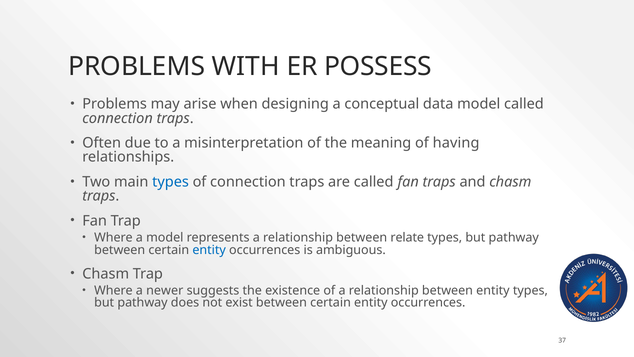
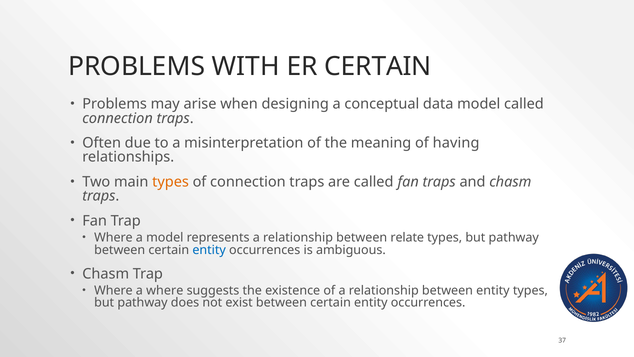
ER POSSESS: POSSESS -> CERTAIN (378, 66)
types colour: blue -> orange (171, 182)
a newer: newer -> where (165, 290)
